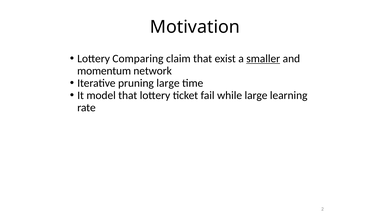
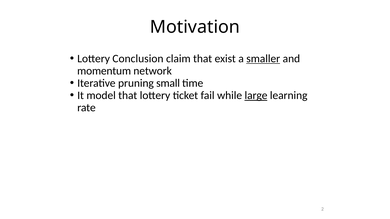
Comparing: Comparing -> Conclusion (138, 59)
pruning large: large -> small (168, 83)
large underline: none -> present (256, 96)
